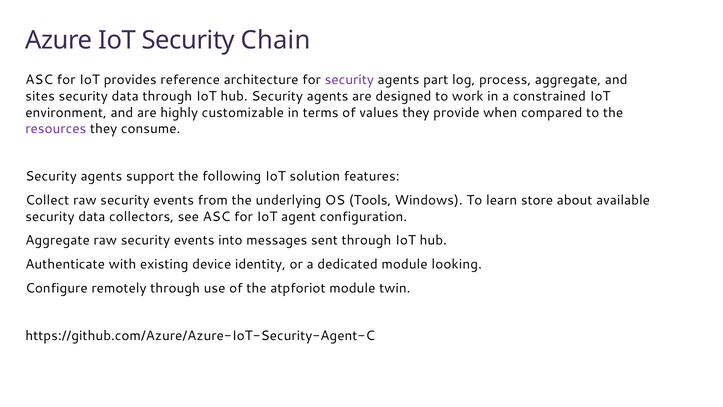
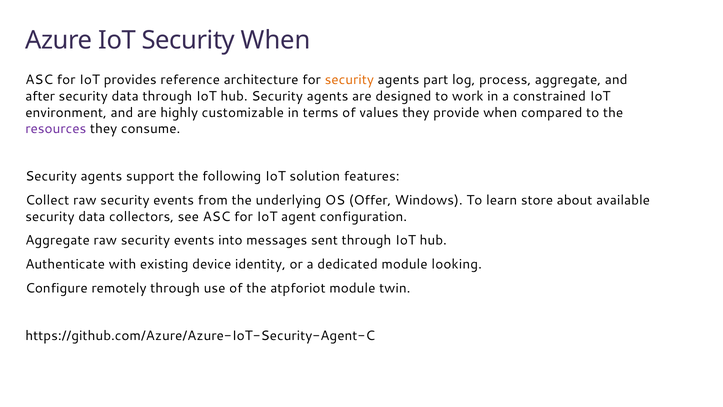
Security Chain: Chain -> When (276, 40)
security colour: purple -> orange (349, 80)
sites: sites -> after (40, 96)
Tools: Tools -> Offer (370, 200)
